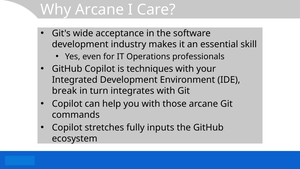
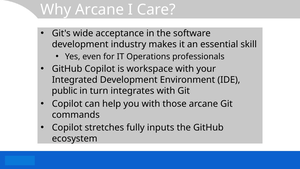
techniques: techniques -> workspace (150, 69)
break: break -> public (65, 91)
